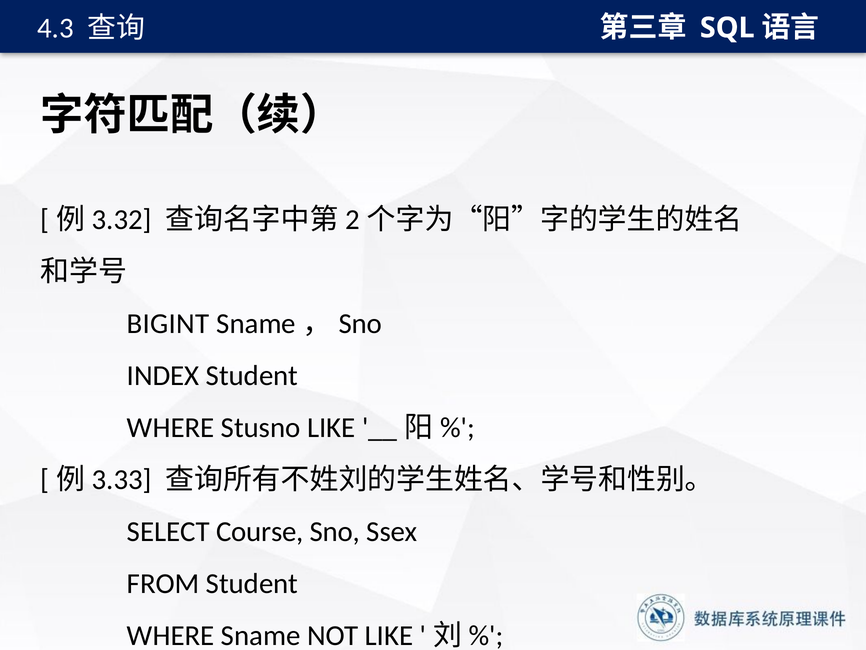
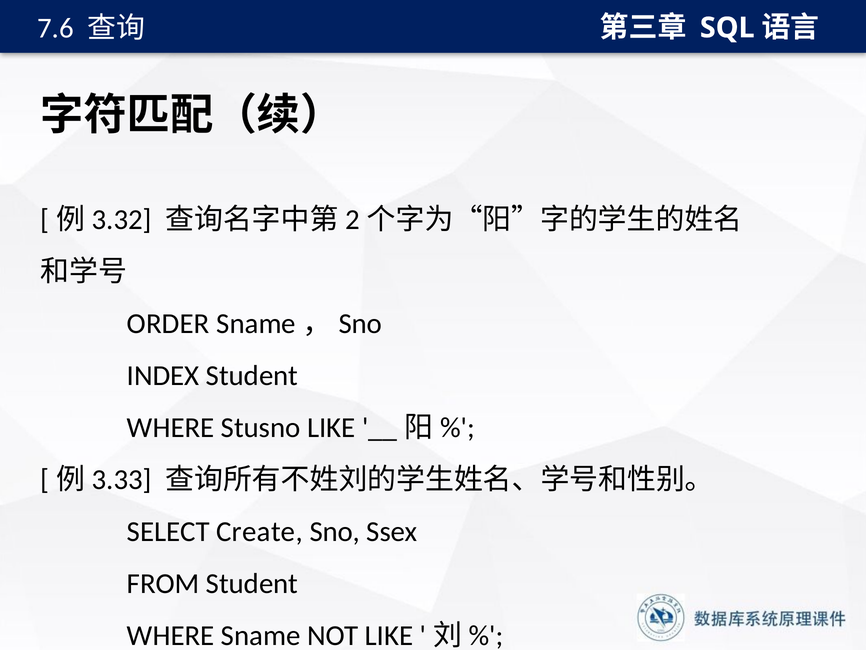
4.3: 4.3 -> 7.6 (56, 28)
BIGINT: BIGINT -> ORDER (168, 323)
Course: Course -> Create (260, 531)
